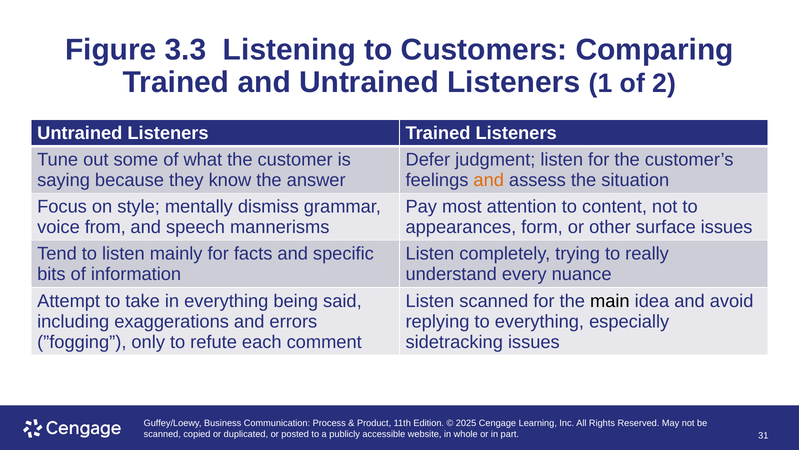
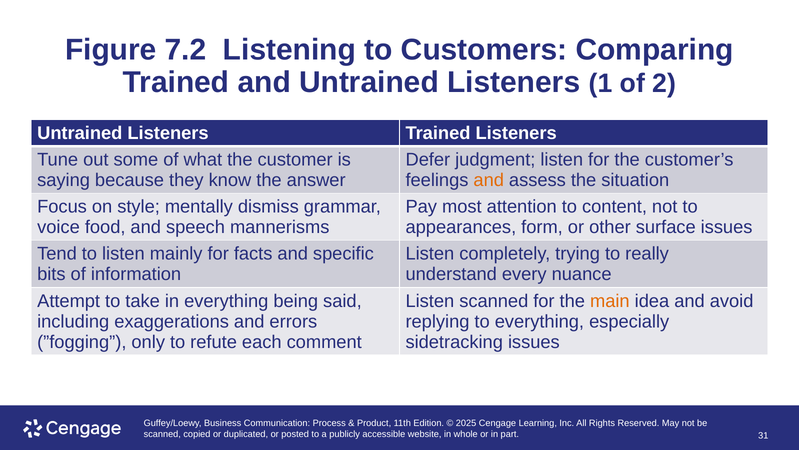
3.3: 3.3 -> 7.2 (186, 50)
from: from -> food (105, 227)
main colour: black -> orange (610, 301)
